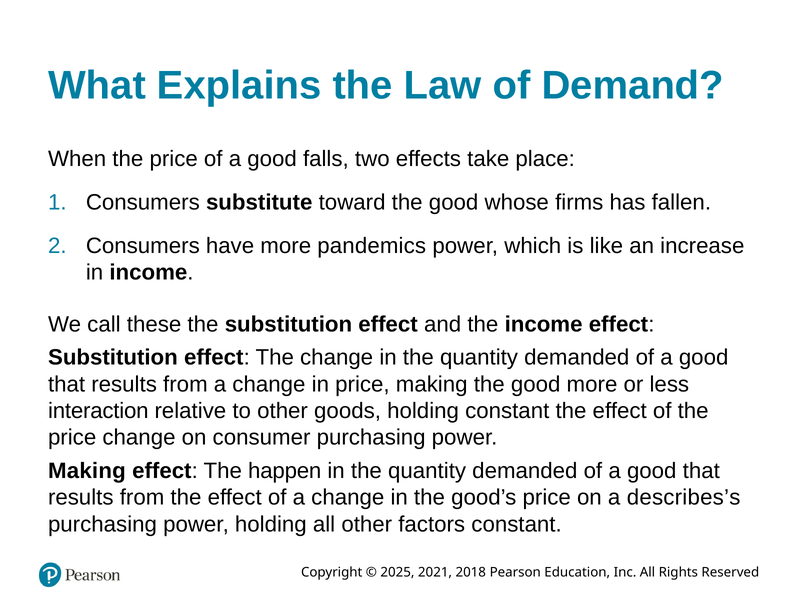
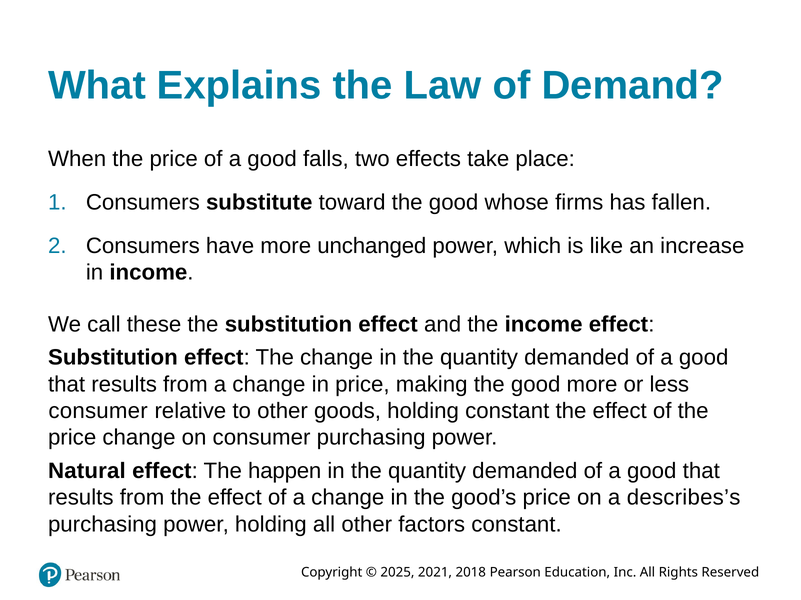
pandemics: pandemics -> unchanged (372, 246)
interaction: interaction -> consumer (98, 411)
Making: Making -> Natural (87, 472)
